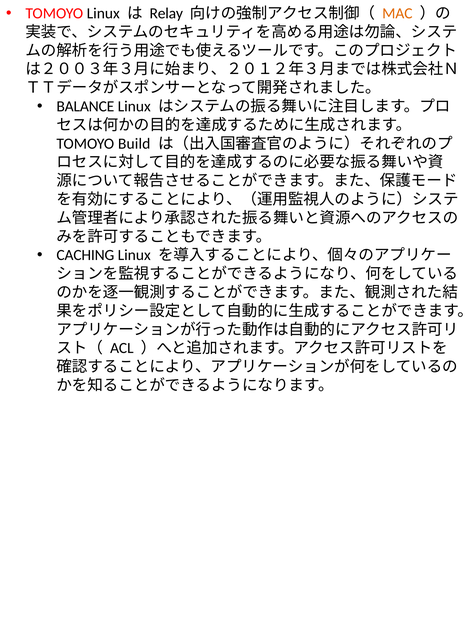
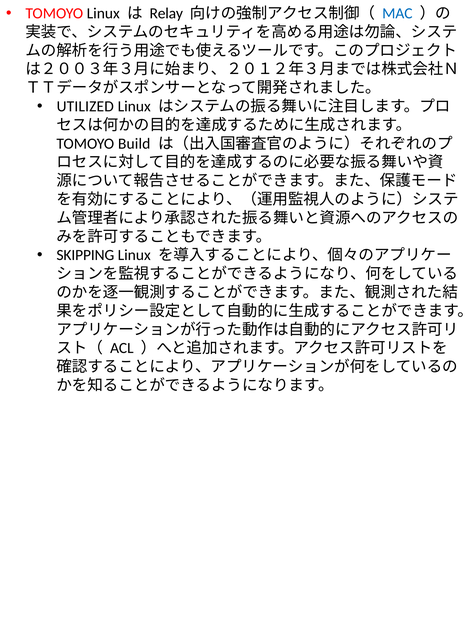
MAC colour: orange -> blue (397, 13)
BALANCE: BALANCE -> UTILIZED (85, 106)
CACHING: CACHING -> SKIPPING (85, 255)
